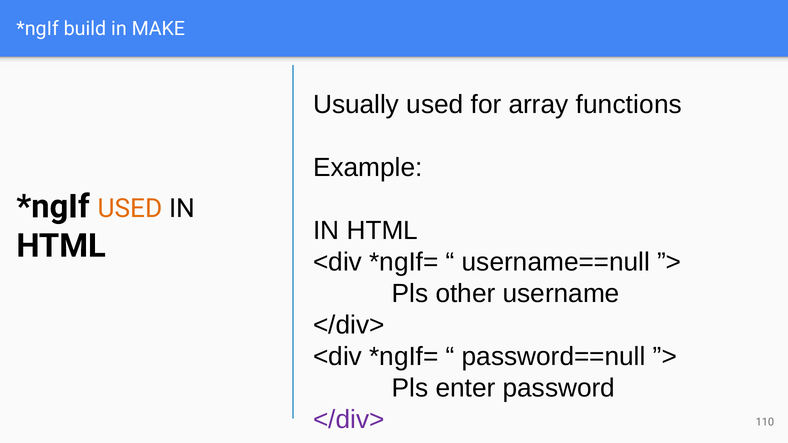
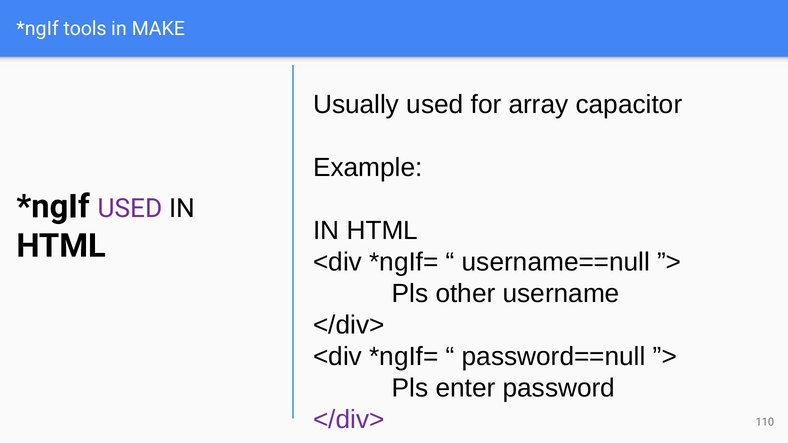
build: build -> tools (85, 29)
functions: functions -> capacitor (629, 105)
USED colour: orange -> purple (130, 209)
